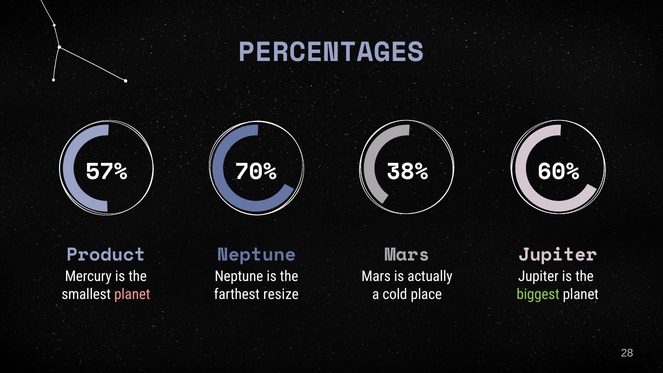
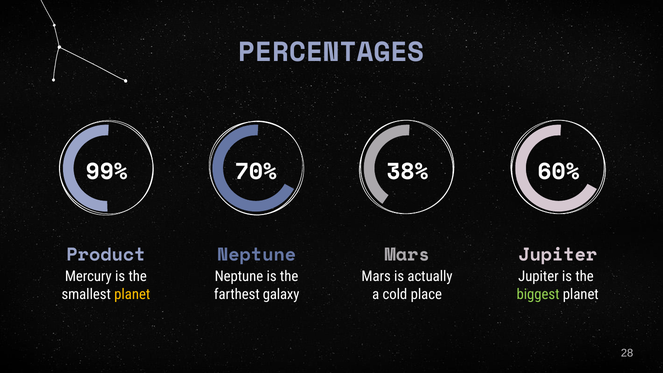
57%: 57% -> 99% (107, 172)
planet colour: pink -> yellow (132, 294)
resize: resize -> galaxy (281, 294)
